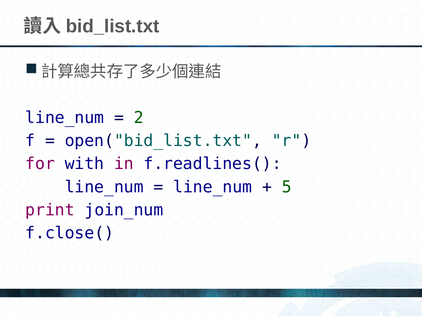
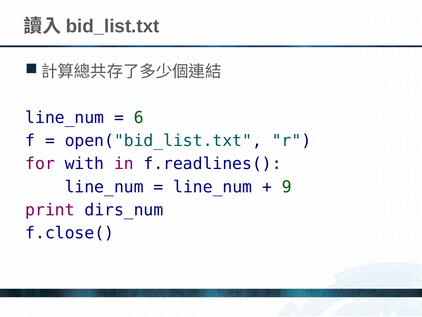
2: 2 -> 6 (139, 118)
5: 5 -> 9 (287, 187)
join_num: join_num -> dirs_num (124, 210)
